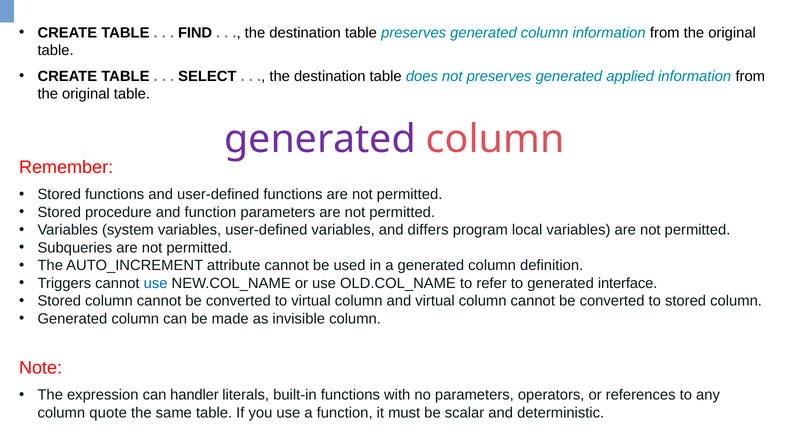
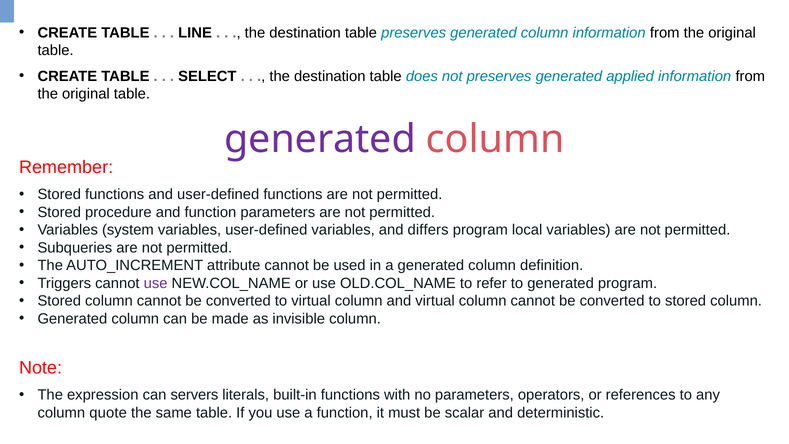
FIND: FIND -> LINE (195, 33)
use colour: blue -> purple (156, 283)
generated interface: interface -> program (628, 283)
handler: handler -> servers (194, 395)
